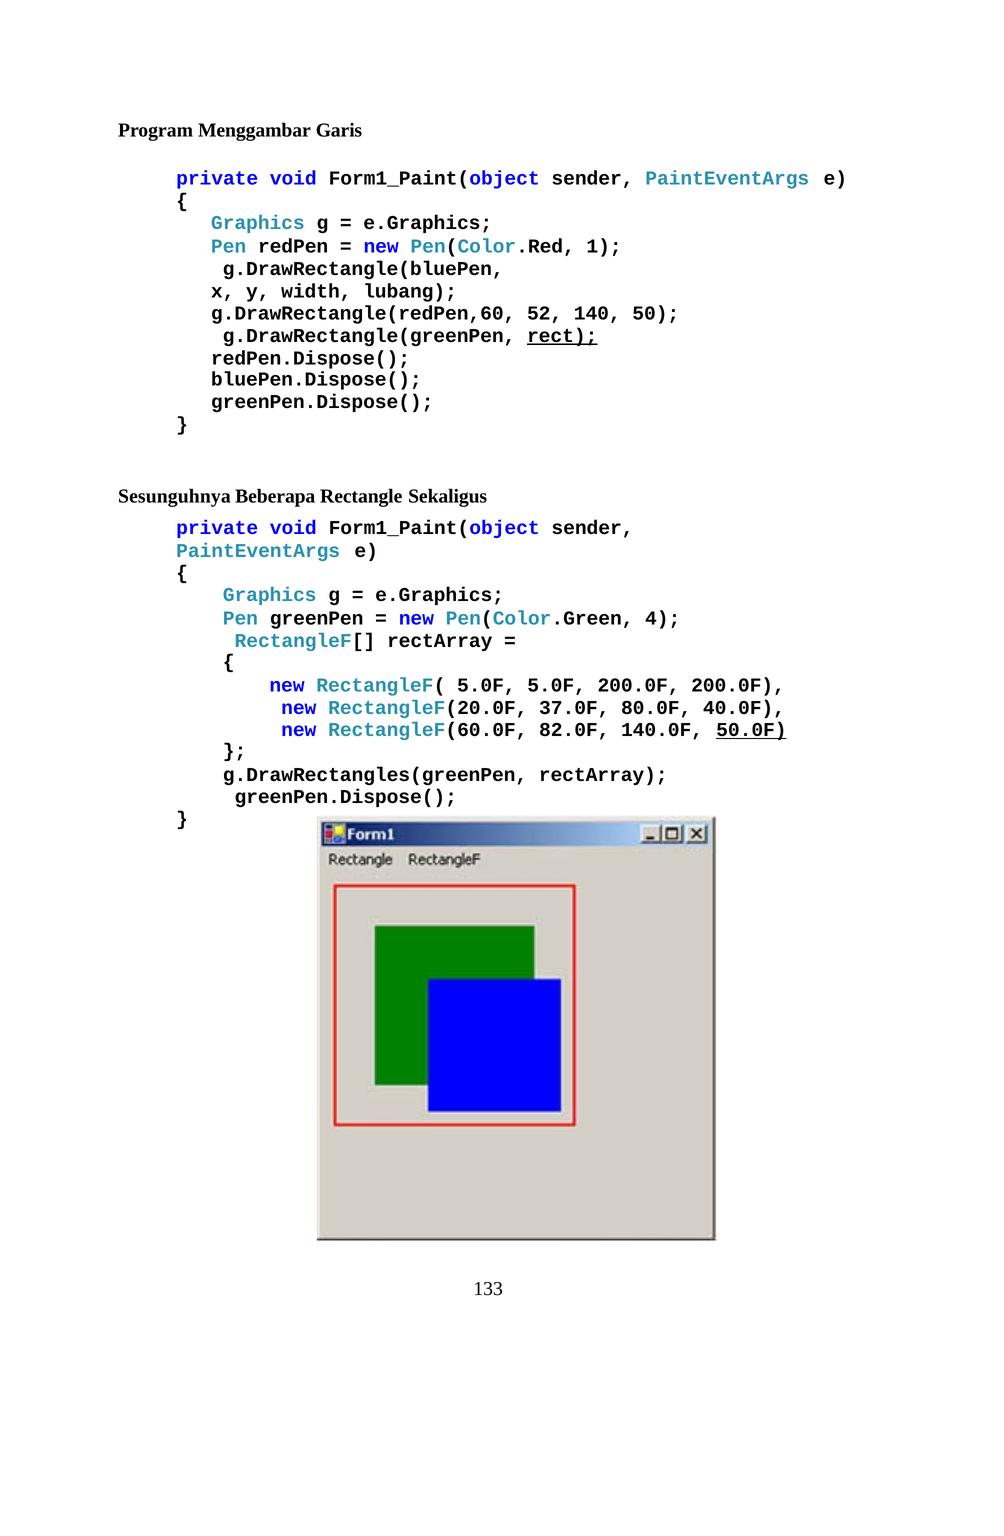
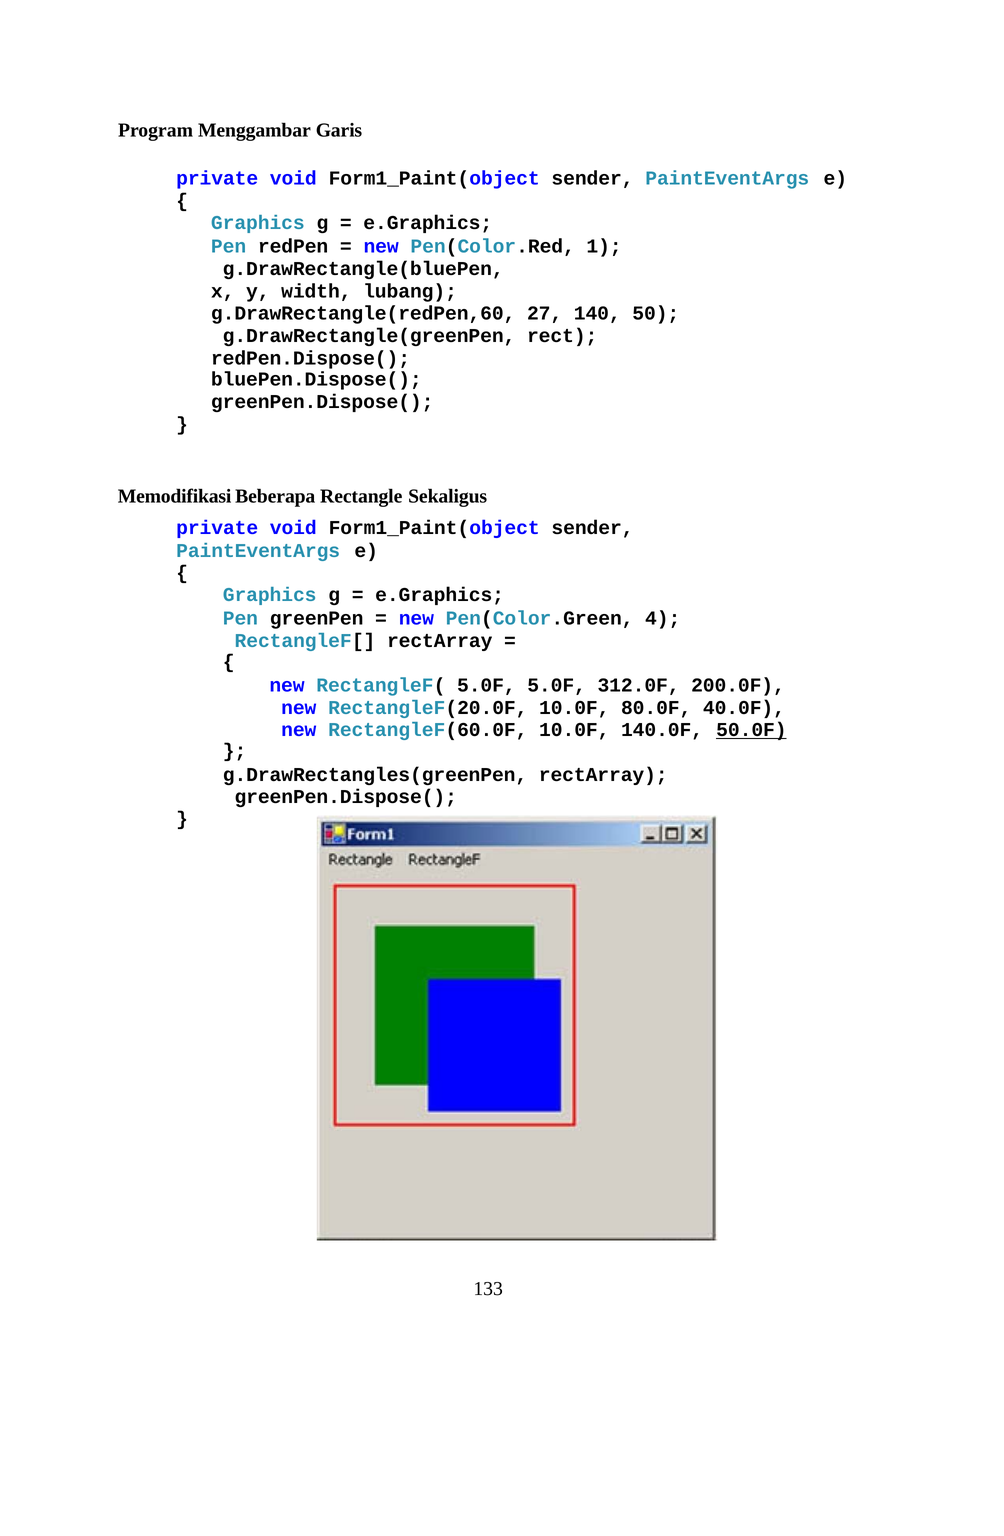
52: 52 -> 27 (545, 313)
rect underline: present -> none (562, 336)
Sesunguhnya: Sesunguhnya -> Memodifikasi (175, 496)
5.0F 200.0F: 200.0F -> 312.0F (639, 685)
RectangleF(20.0F 37.0F: 37.0F -> 10.0F (574, 707)
RectangleF(60.0F 82.0F: 82.0F -> 10.0F (574, 730)
